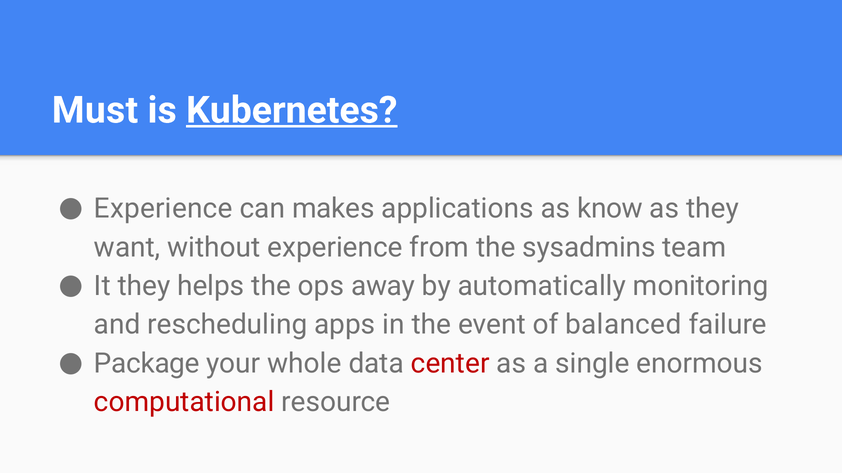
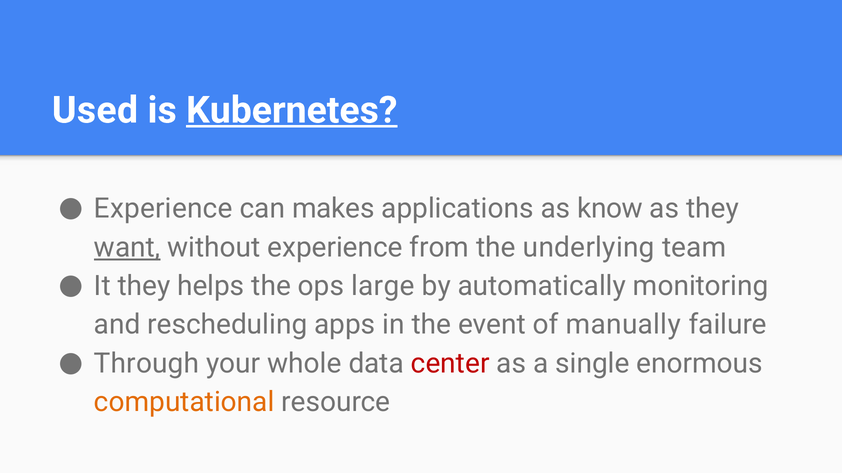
Must: Must -> Used (95, 110)
want underline: none -> present (127, 248)
sysadmins: sysadmins -> underlying (589, 248)
away: away -> large (383, 286)
balanced: balanced -> manually (623, 325)
Package: Package -> Through (147, 364)
computational colour: red -> orange (184, 403)
